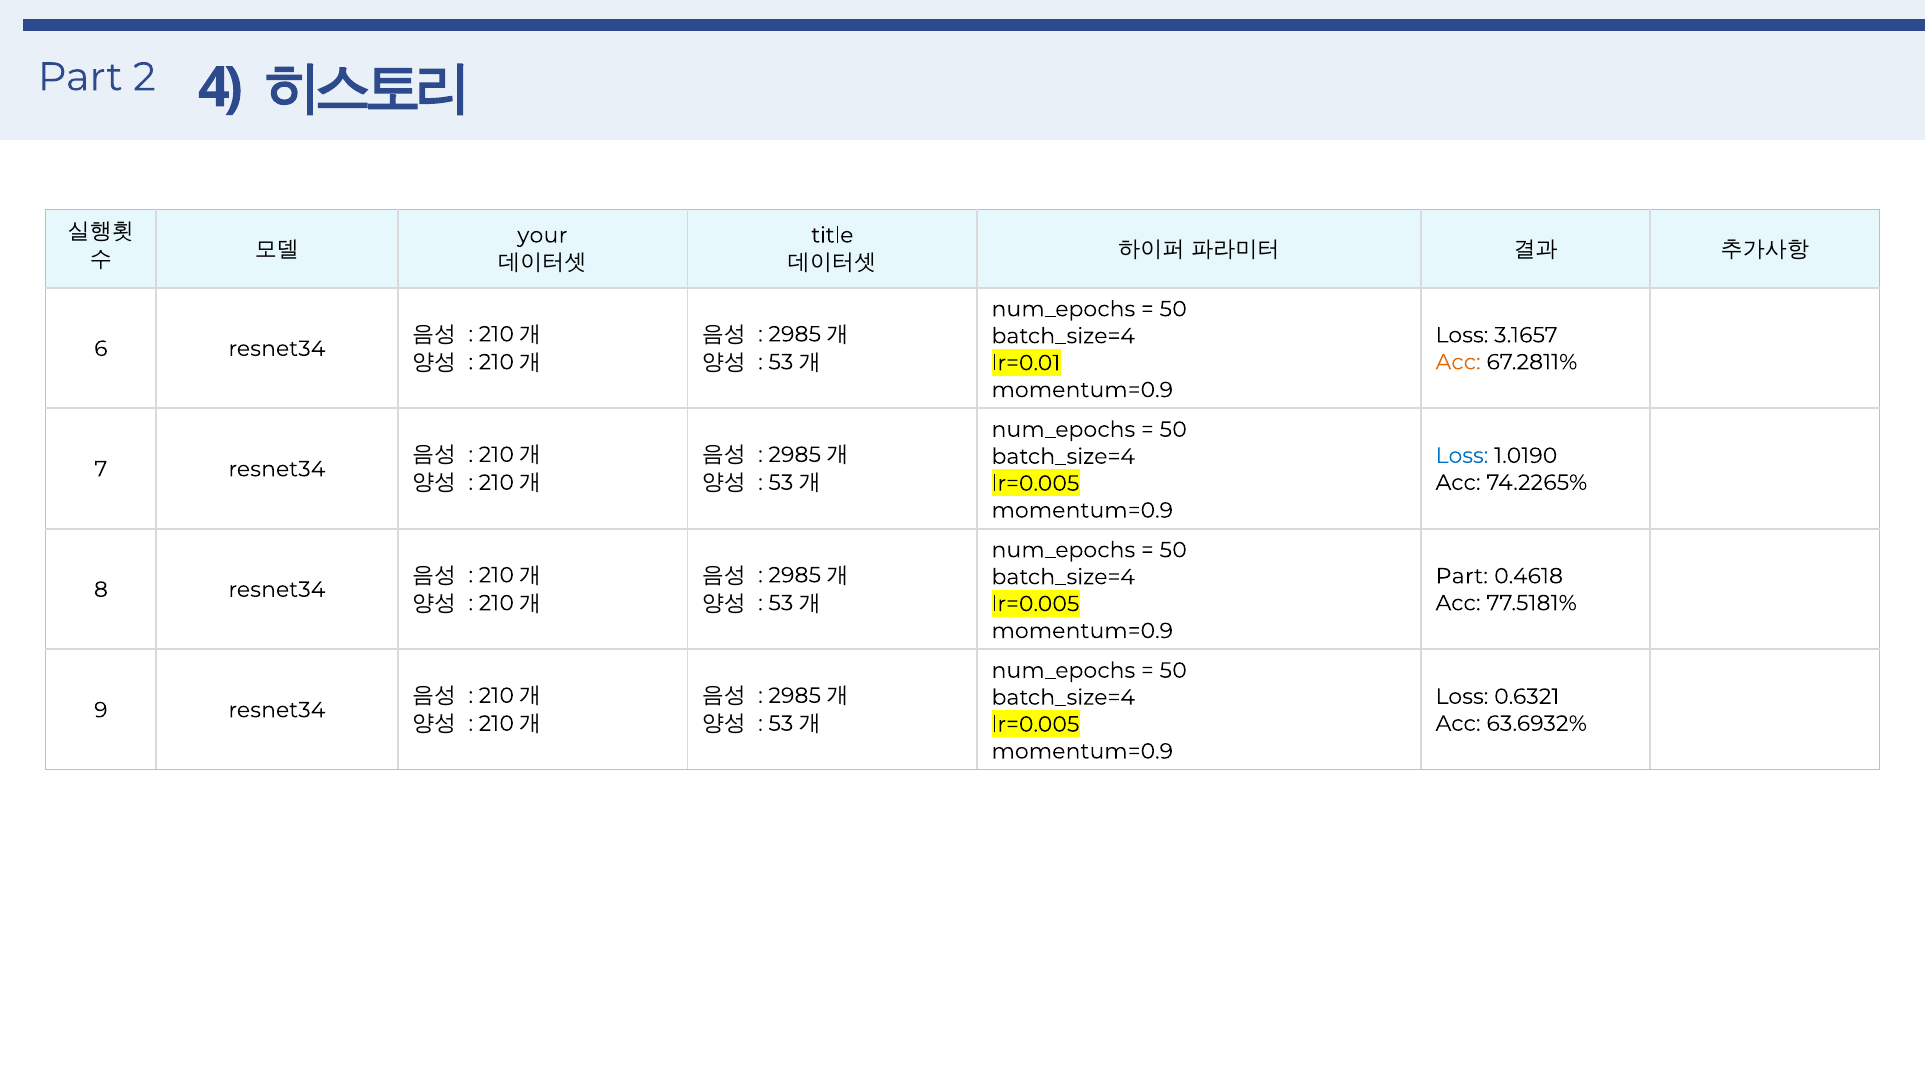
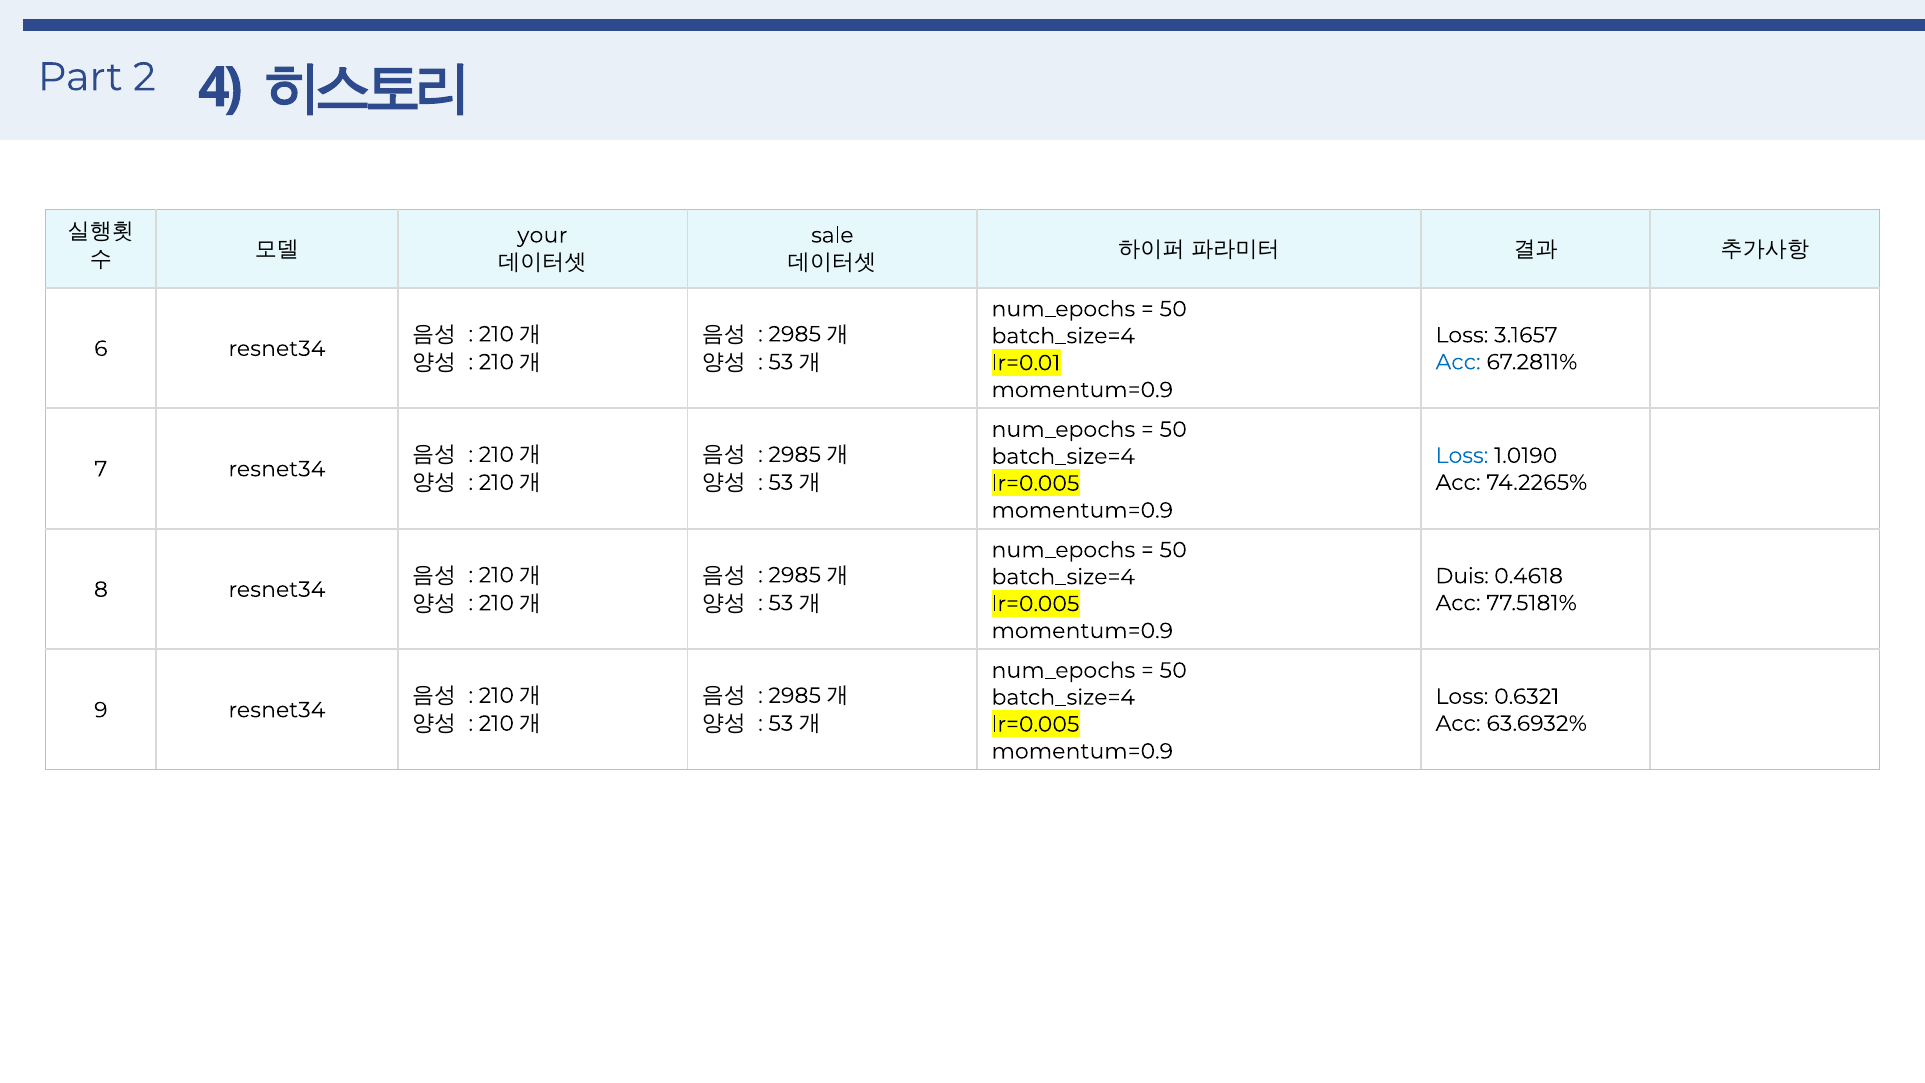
title: title -> sale (832, 235)
Acc colour: orange -> blue (1458, 362)
Part: Part -> Duis (1462, 576)
